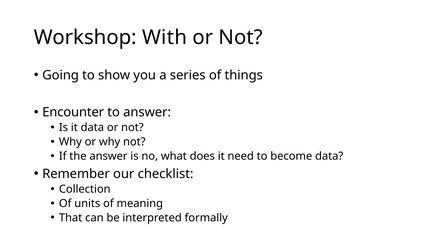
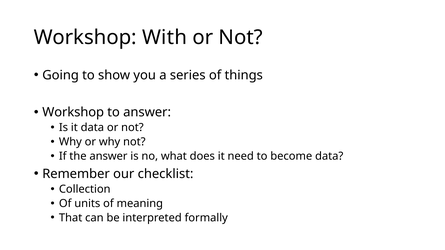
Encounter: Encounter -> Workshop (73, 112)
